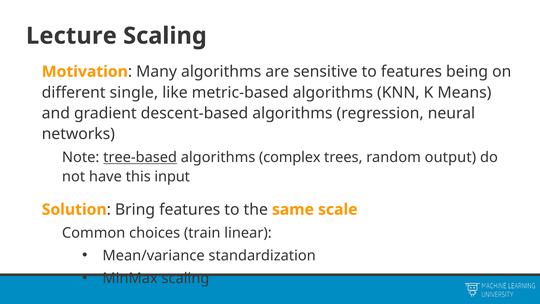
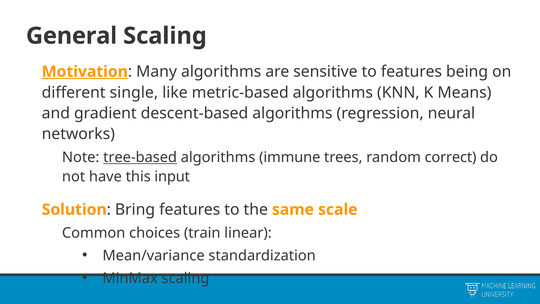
Lecture: Lecture -> General (72, 36)
Motivation underline: none -> present (85, 72)
complex: complex -> immune (290, 157)
output: output -> correct (451, 157)
